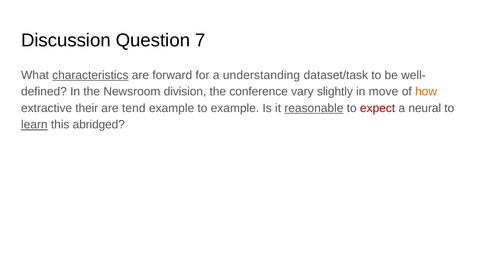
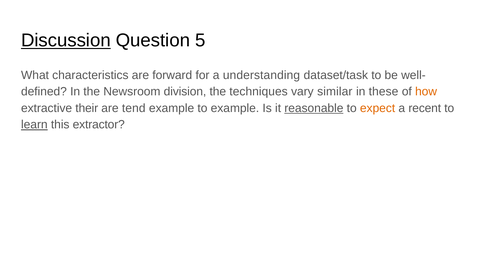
Discussion underline: none -> present (66, 40)
7: 7 -> 5 (200, 40)
characteristics underline: present -> none (90, 75)
conference: conference -> techniques (259, 92)
slightly: slightly -> similar (335, 92)
move: move -> these (384, 92)
expect colour: red -> orange (378, 108)
neural: neural -> recent (425, 108)
abridged: abridged -> extractor (99, 125)
